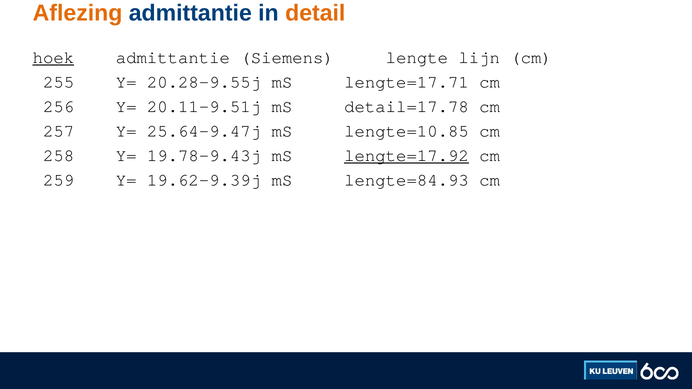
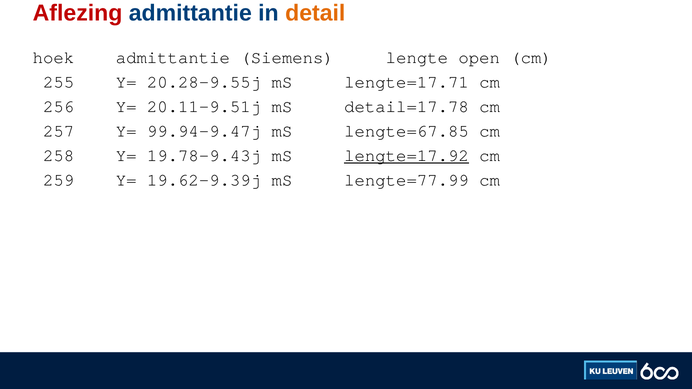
Aflezing colour: orange -> red (78, 13)
hoek underline: present -> none (53, 57)
lijn: lijn -> open (479, 57)
25.64-9.47j: 25.64-9.47j -> 99.94-9.47j (204, 131)
lengte=10.85: lengte=10.85 -> lengte=67.85 (407, 131)
lengte=84.93: lengte=84.93 -> lengte=77.99 (407, 180)
